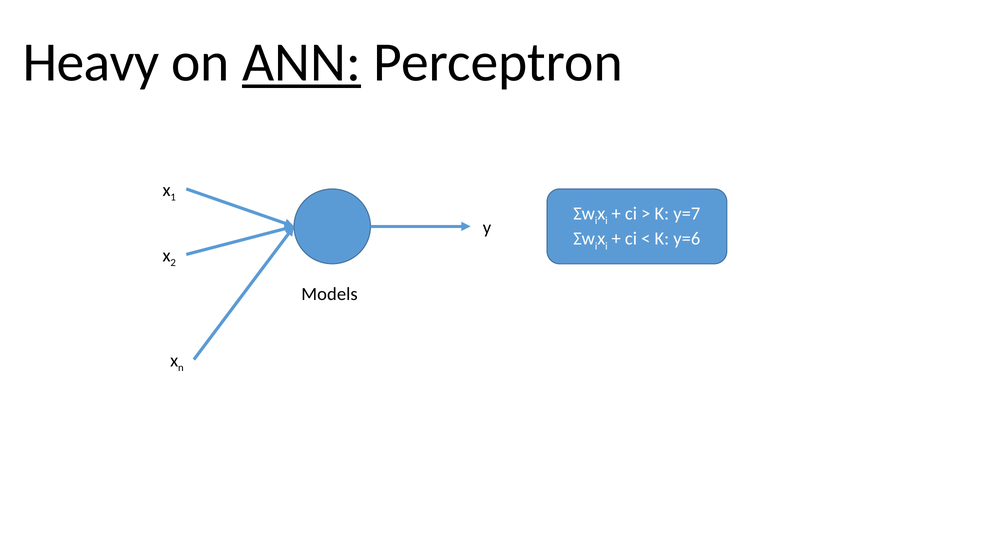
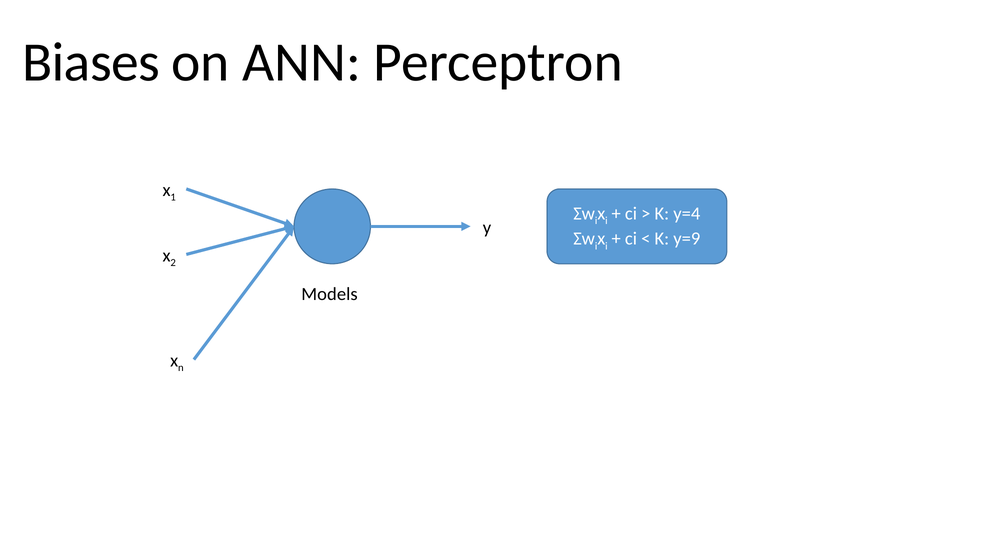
Heavy: Heavy -> Biases (91, 62)
ANN underline: present -> none (302, 62)
y=7: y=7 -> y=4 (687, 213)
y=6: y=6 -> y=9 (687, 239)
